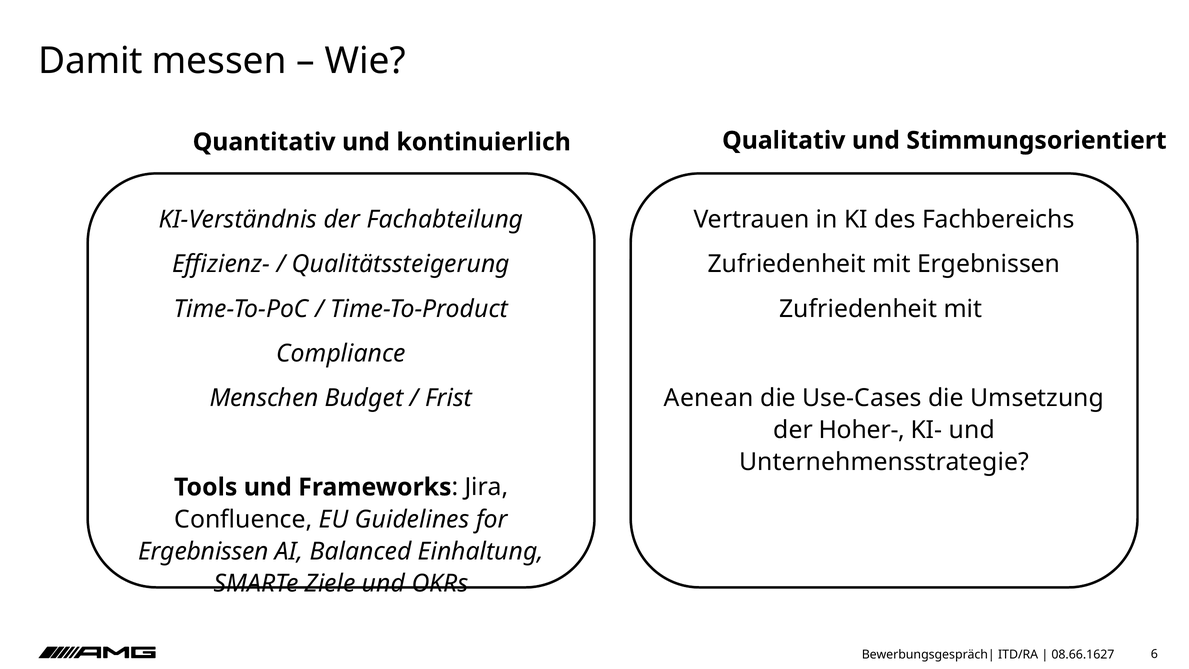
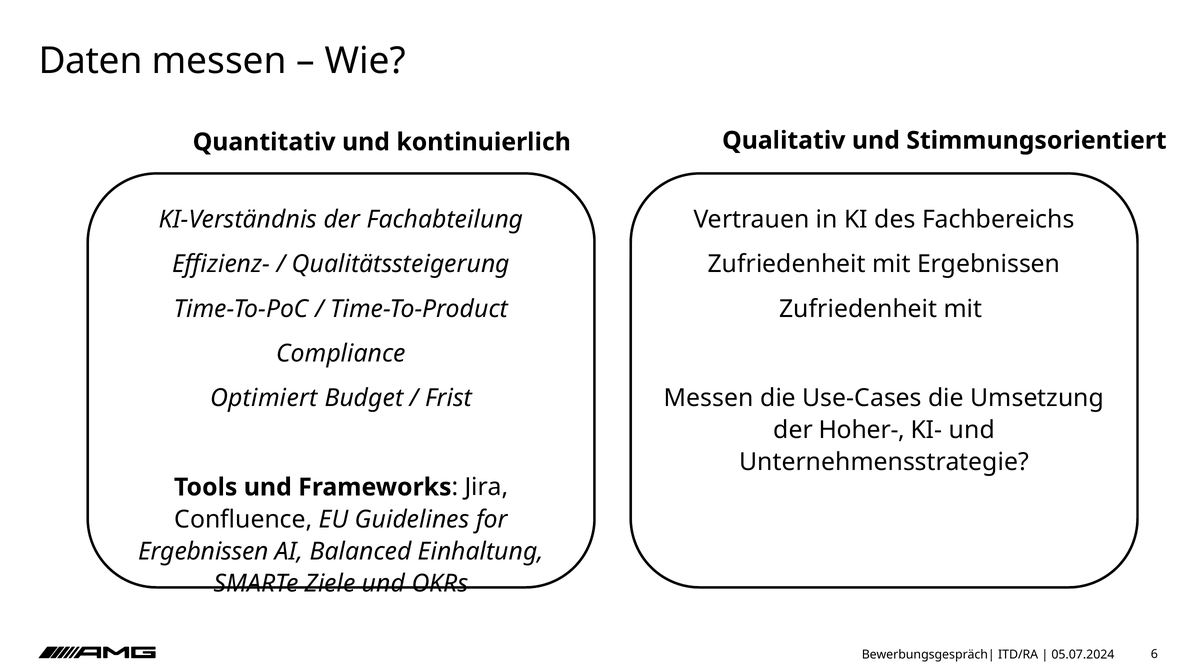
Damit: Damit -> Daten (91, 61)
Menschen: Menschen -> Optimiert (264, 398)
Aenean: Aenean -> Messen (709, 398)
08.66.1627: 08.66.1627 -> 05.07.2024 (1083, 655)
